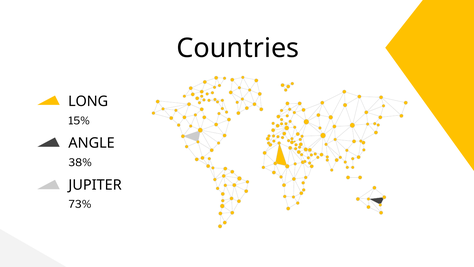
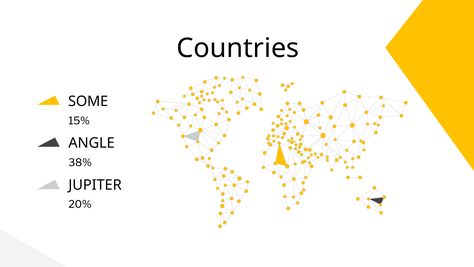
LONG: LONG -> SOME (88, 101)
73%: 73% -> 20% (80, 204)
